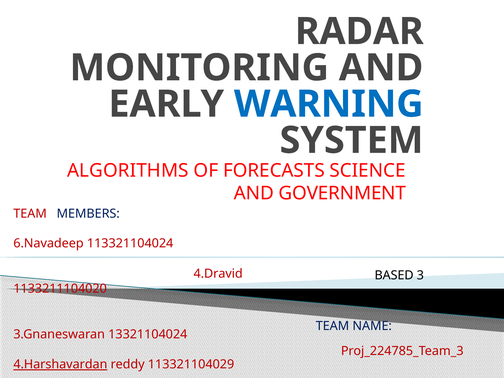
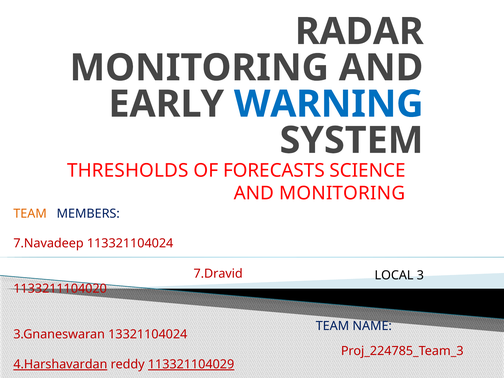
ALGORITHMS: ALGORITHMS -> THRESHOLDS (128, 171)
AND GOVERNMENT: GOVERNMENT -> MONITORING (342, 193)
TEAM colour: red -> orange (30, 214)
6.Navadeep: 6.Navadeep -> 7.Navadeep (48, 243)
4.Dravid: 4.Dravid -> 7.Dravid (218, 274)
BASED: BASED -> LOCAL (394, 276)
113321104029 underline: none -> present (191, 364)
